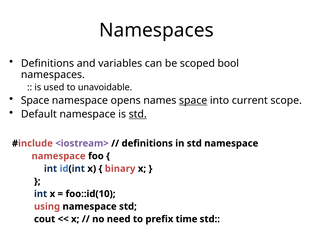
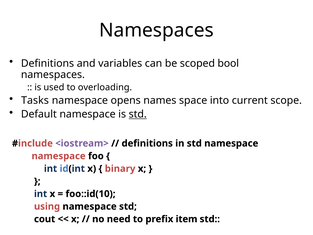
unavoidable: unavoidable -> overloading (105, 87)
Space: Space -> Tasks (35, 100)
space underline: present -> none (193, 100)
time: time -> item (187, 219)
